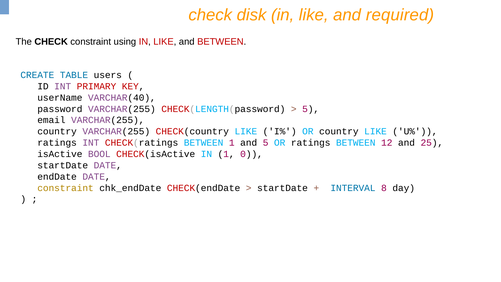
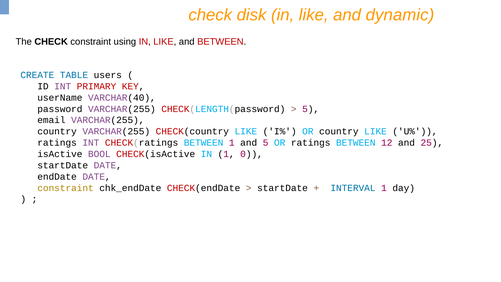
required: required -> dynamic (400, 15)
INTERVAL 8: 8 -> 1 (384, 188)
